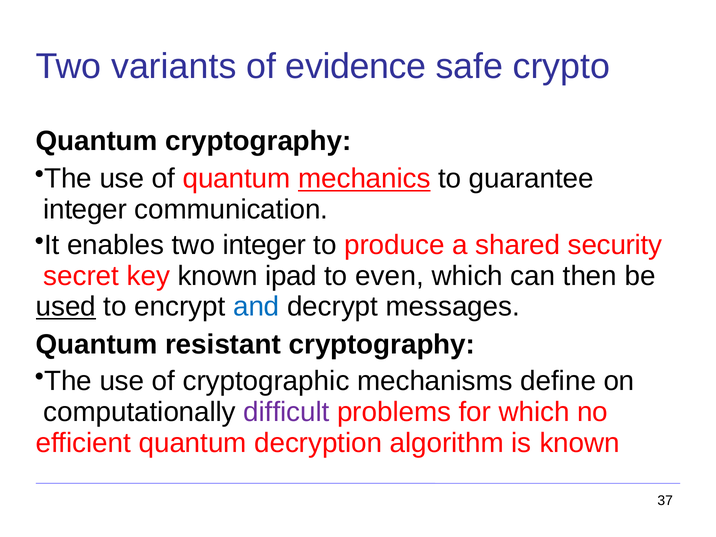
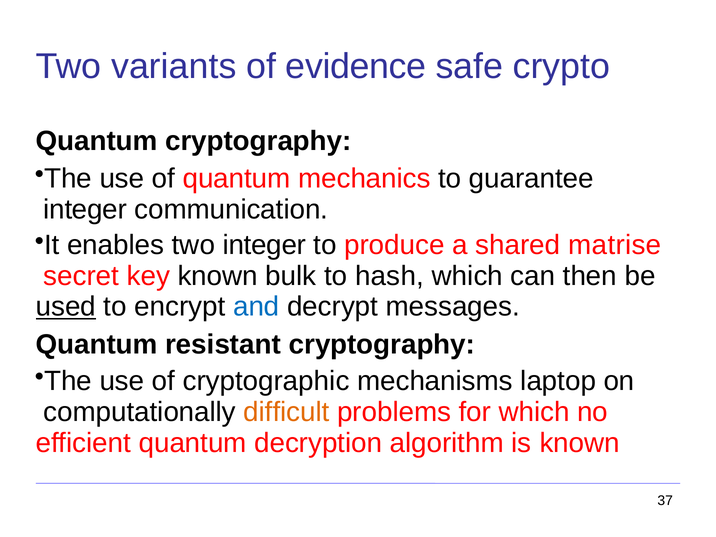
mechanics underline: present -> none (364, 179)
security: security -> matrise (615, 245)
ipad: ipad -> bulk (291, 276)
even: even -> hash (390, 276)
define: define -> laptop (558, 381)
difficult colour: purple -> orange (286, 412)
